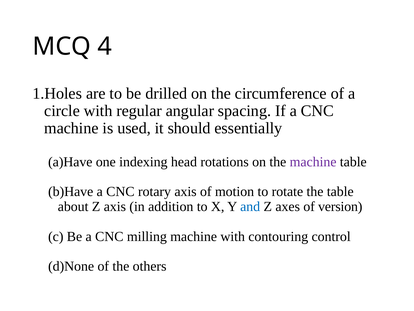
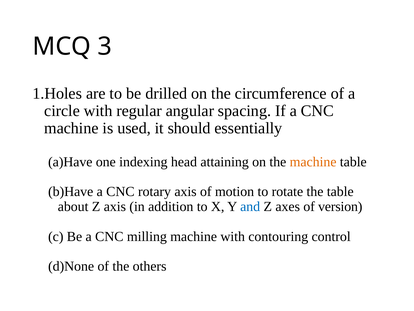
4: 4 -> 3 (105, 46)
rotations: rotations -> attaining (225, 162)
machine colour: purple -> orange (313, 162)
